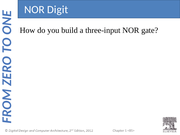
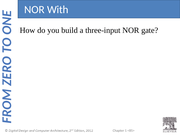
Digit: Digit -> With (58, 10)
